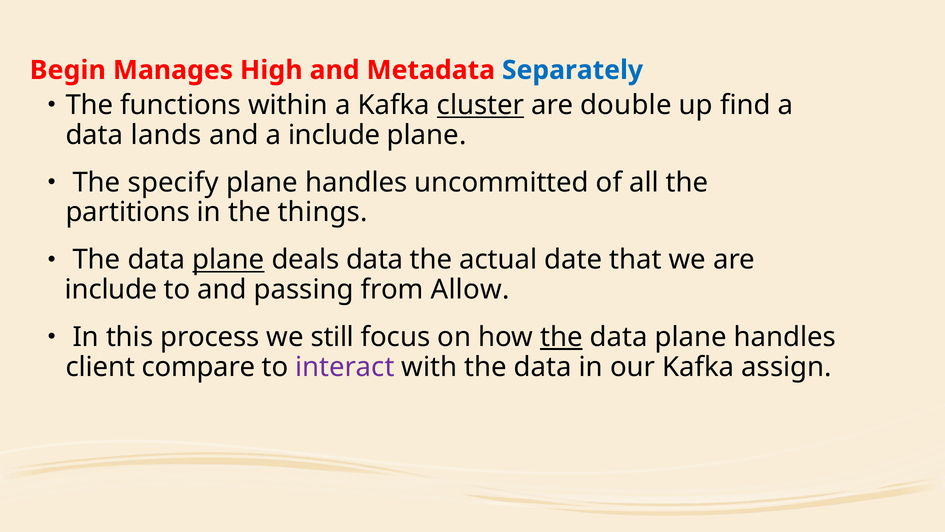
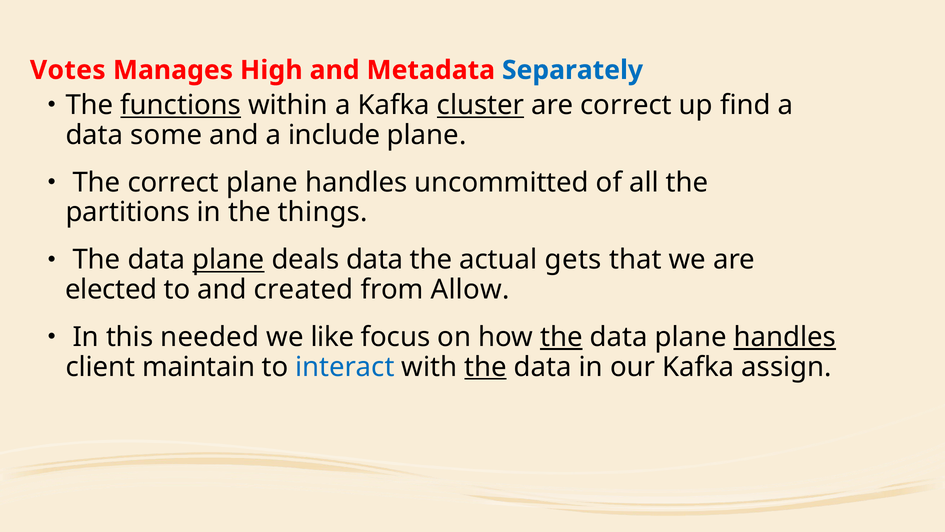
Begin: Begin -> Votes (68, 70)
functions underline: none -> present (181, 105)
are double: double -> correct (626, 105)
lands: lands -> some (166, 135)
The specify: specify -> correct (173, 182)
date: date -> gets (573, 260)
include: include -> elected (111, 289)
passing: passing -> created (304, 289)
process: process -> needed (210, 337)
still: still -> like (332, 337)
handles underline: none -> present (785, 337)
compare: compare -> maintain (199, 367)
interact colour: purple -> blue (345, 367)
the underline: none -> present (486, 367)
